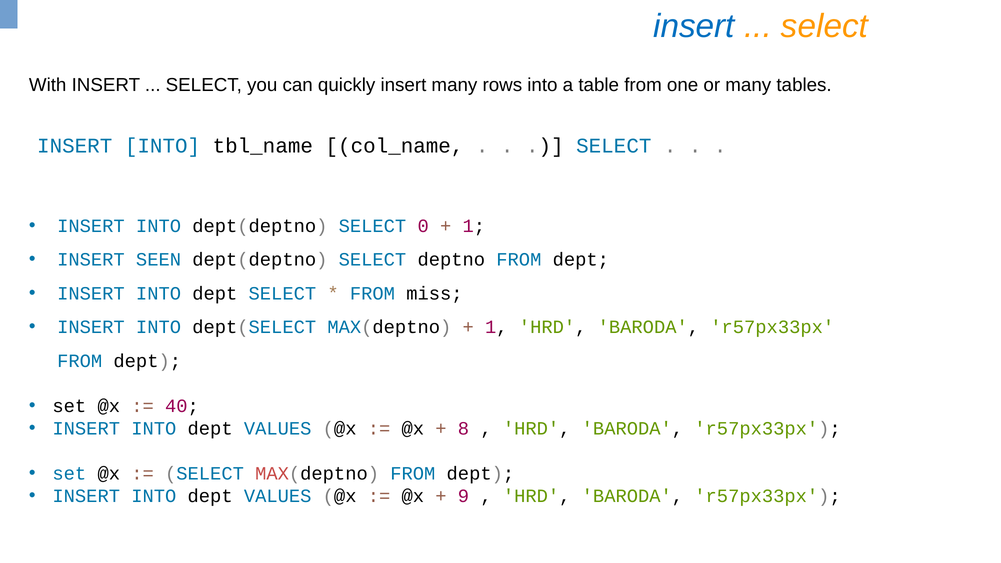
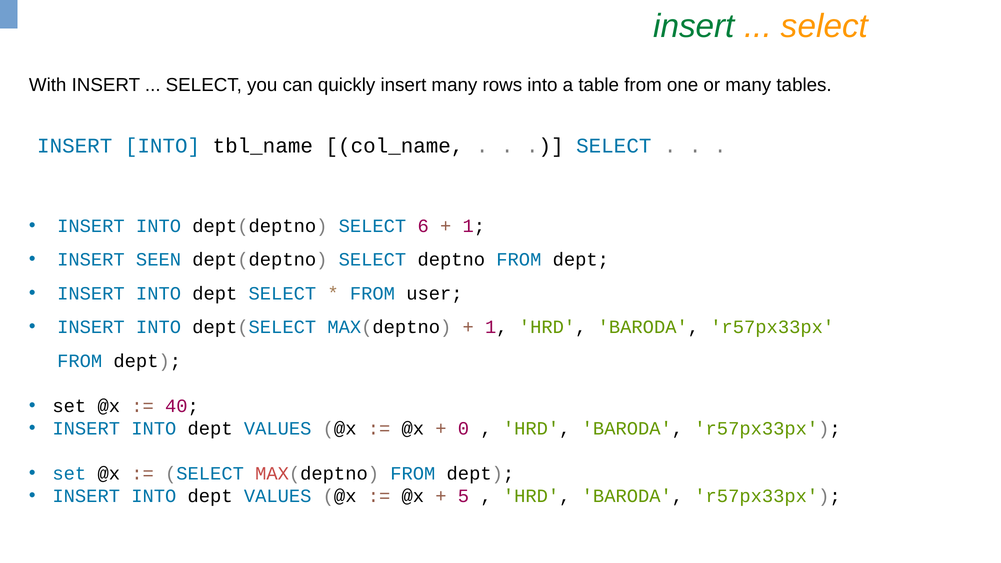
insert colour: blue -> green (694, 26)
0: 0 -> 6 (423, 226)
miss: miss -> user (434, 293)
8: 8 -> 0 (463, 429)
9: 9 -> 5 (463, 496)
